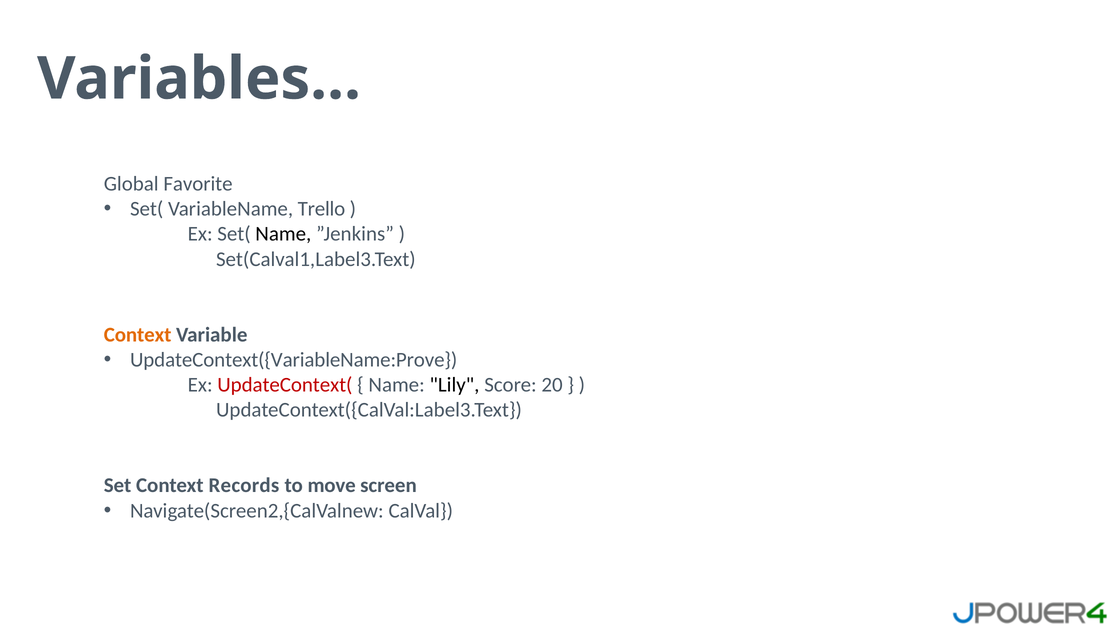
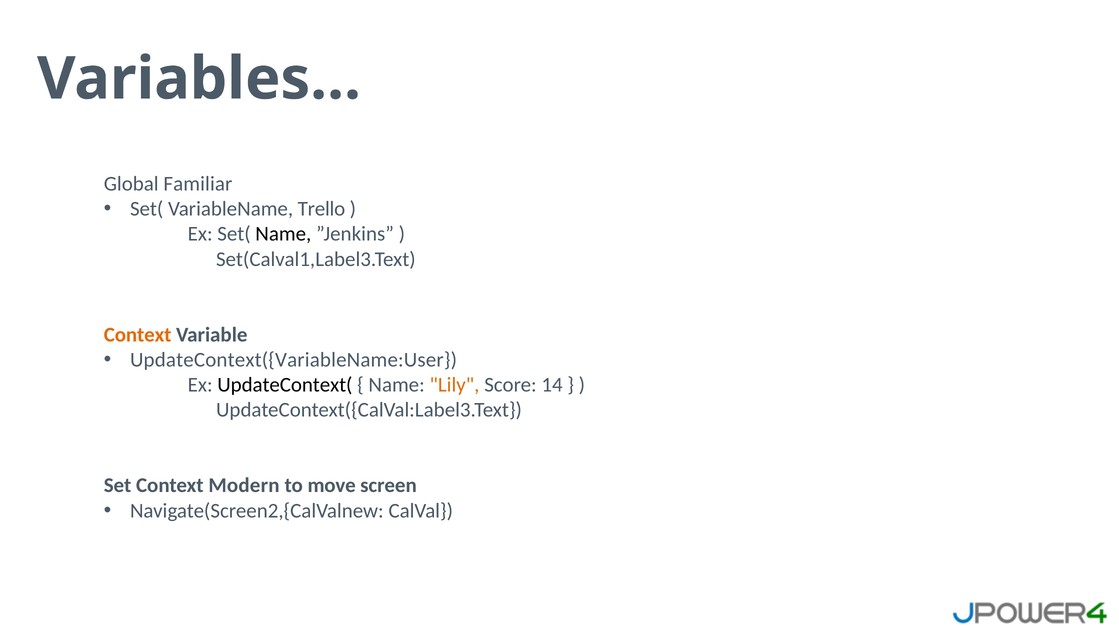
Favorite: Favorite -> Familiar (198, 184)
UpdateContext({VariableName:Prove: UpdateContext({VariableName:Prove -> UpdateContext({VariableName:User (294, 360)
UpdateContext( colour: red -> black (285, 385)
Lily colour: black -> orange (454, 385)
20: 20 -> 14 (552, 385)
Records: Records -> Modern (244, 486)
